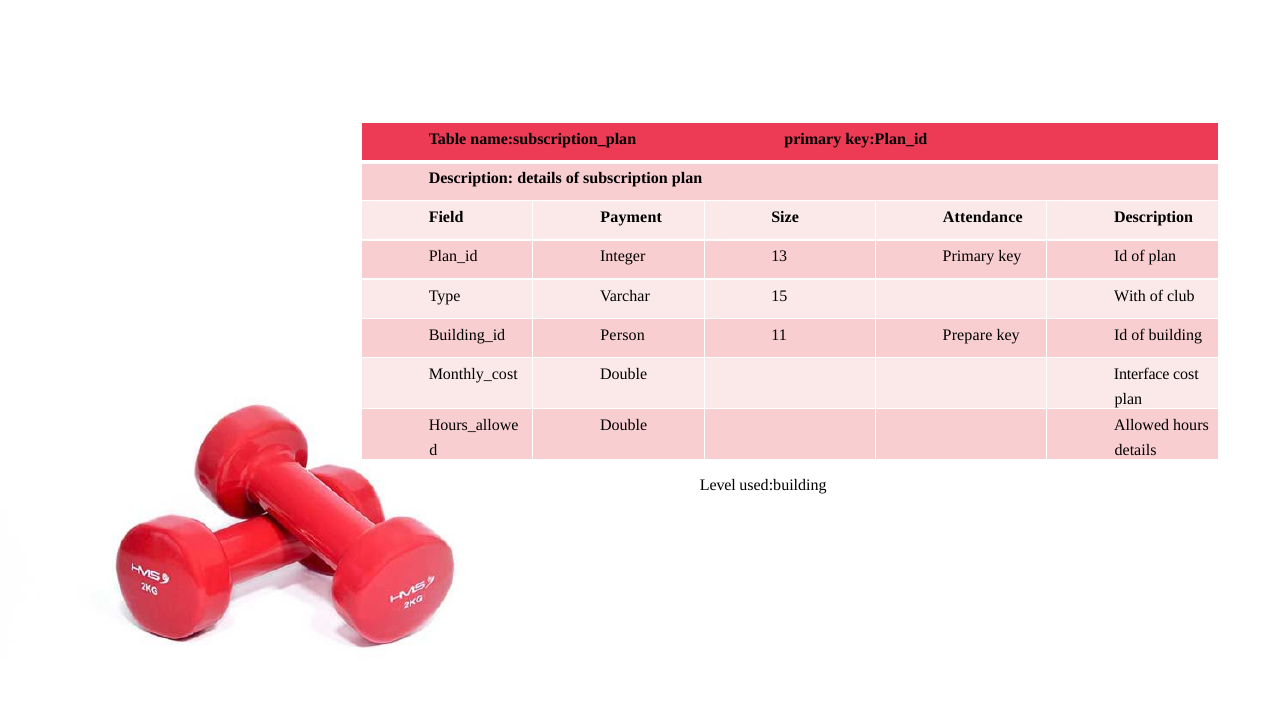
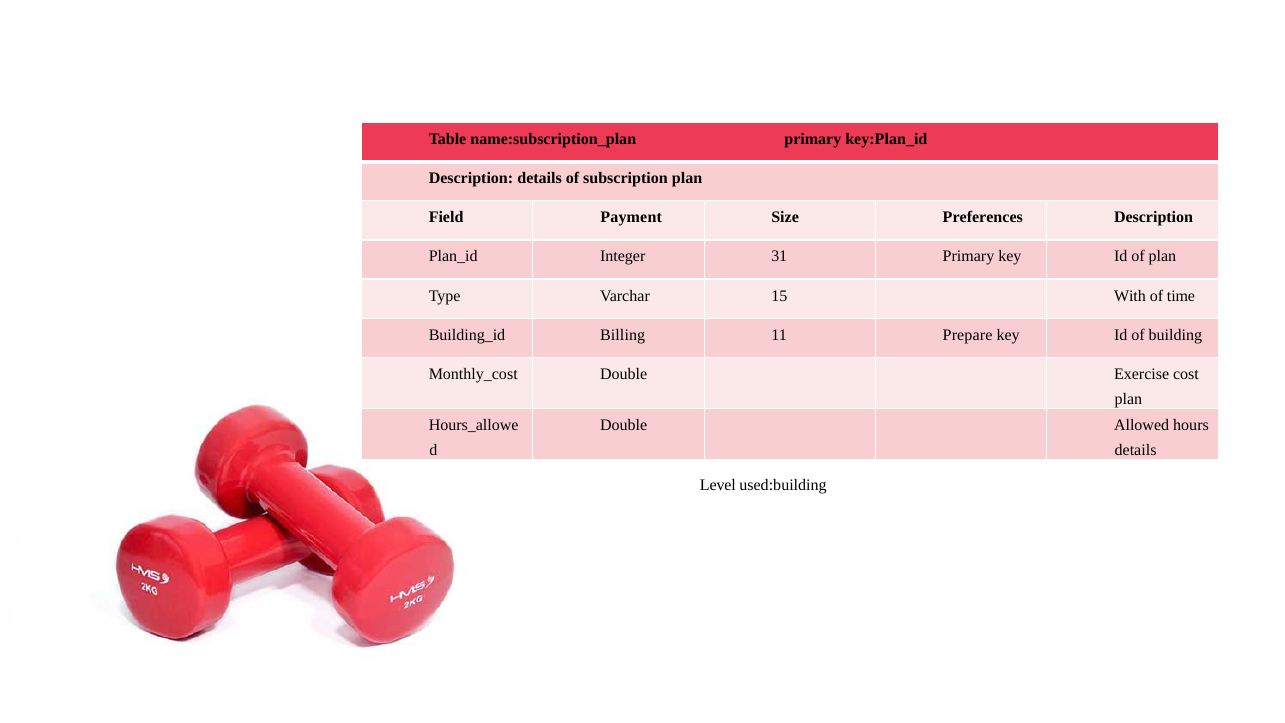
Attendance: Attendance -> Preferences (983, 217)
13: 13 -> 31 (779, 257)
club: club -> time (1181, 296)
Person: Person -> Billing (623, 335)
Interface: Interface -> Exercise (1142, 374)
